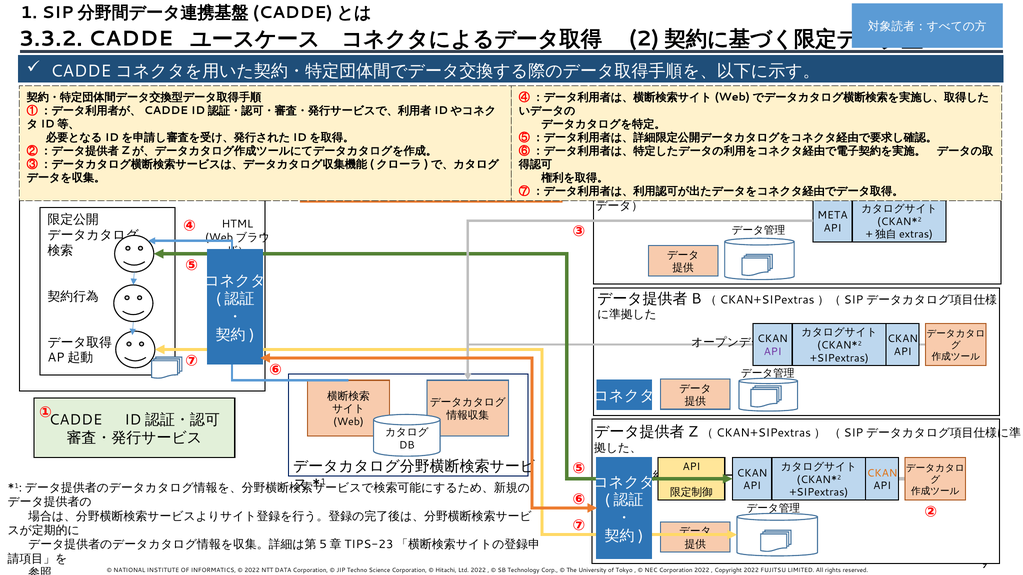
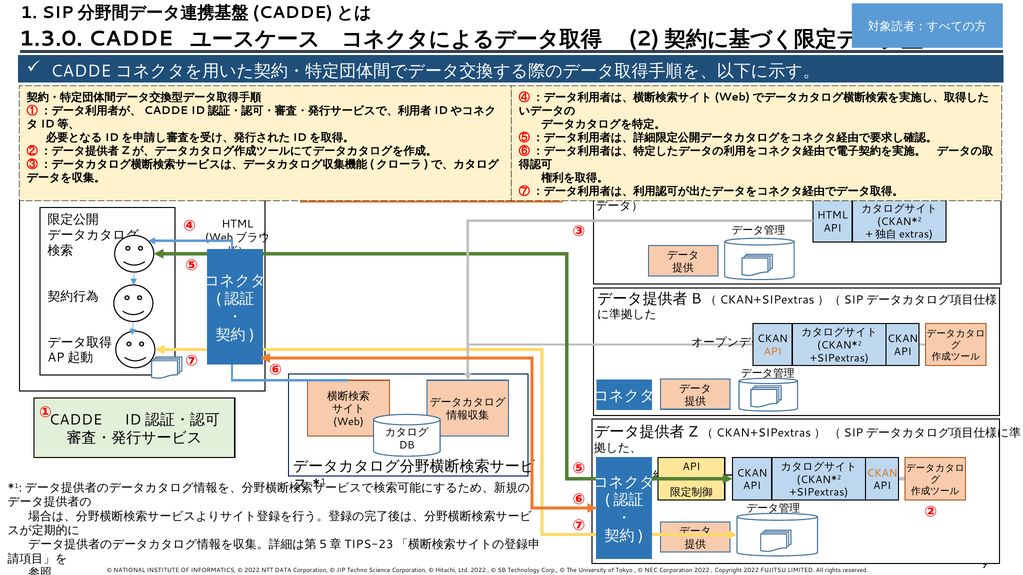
3.3.2: 3.3.2 -> 1.3.0 (51, 39)
META: META -> HTML (832, 215)
API colour: purple -> orange (773, 352)
